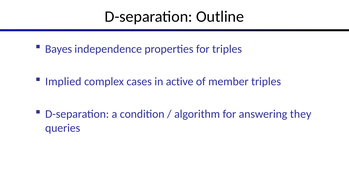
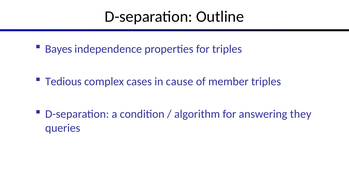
Implied: Implied -> Tedious (63, 82)
active: active -> cause (180, 82)
